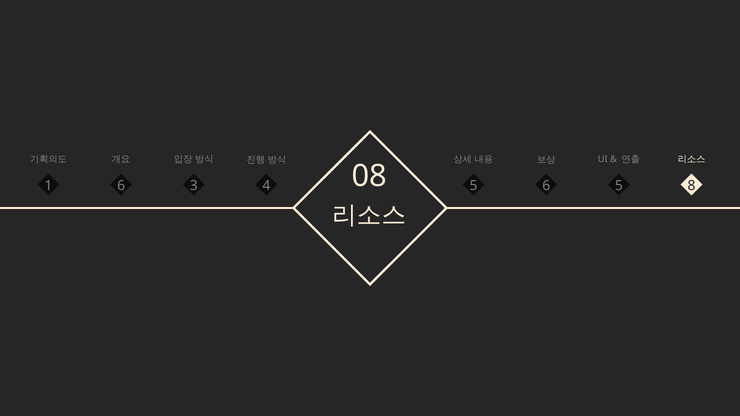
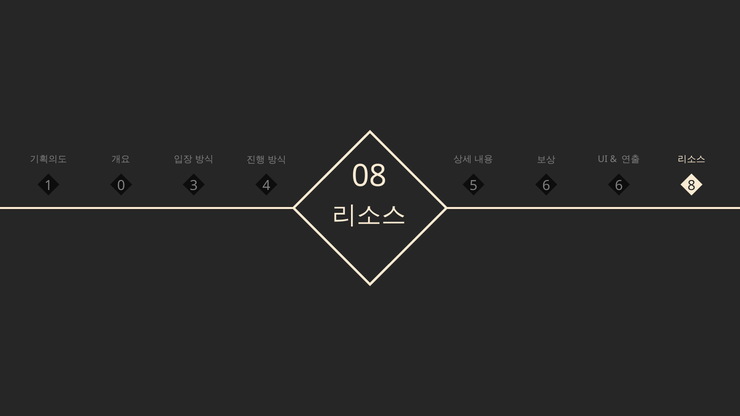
08 5: 5 -> 6 (619, 186)
1 6: 6 -> 0 (121, 186)
